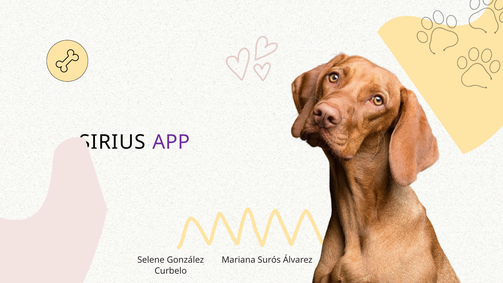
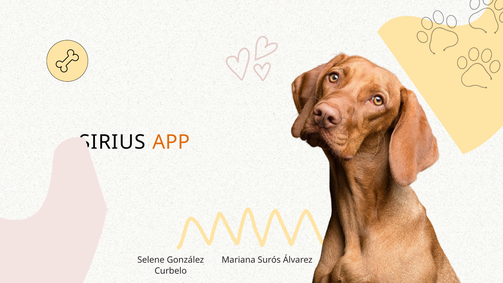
APP colour: purple -> orange (171, 142)
